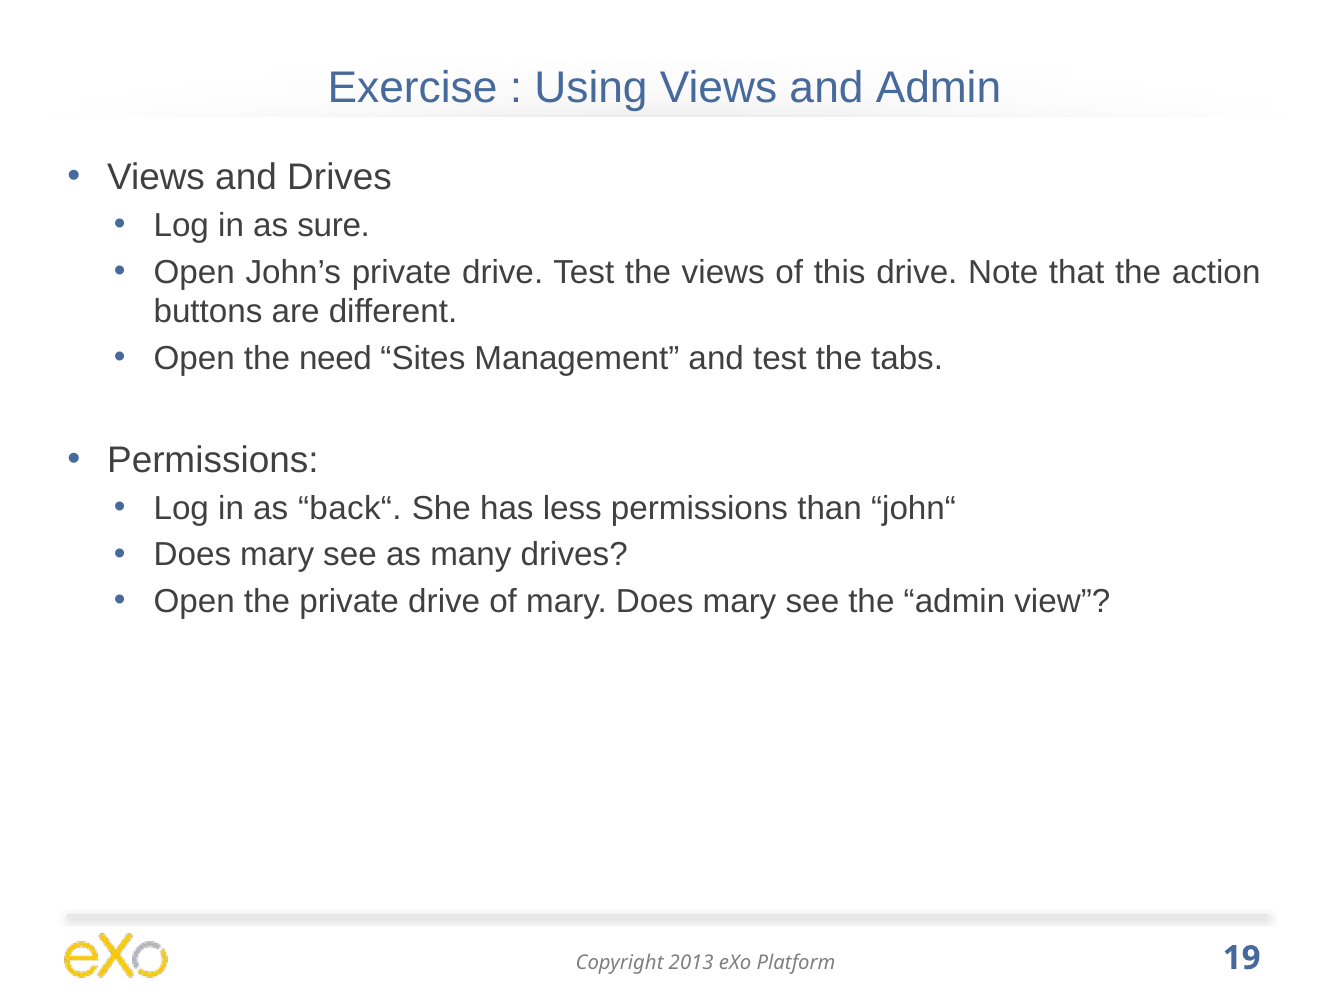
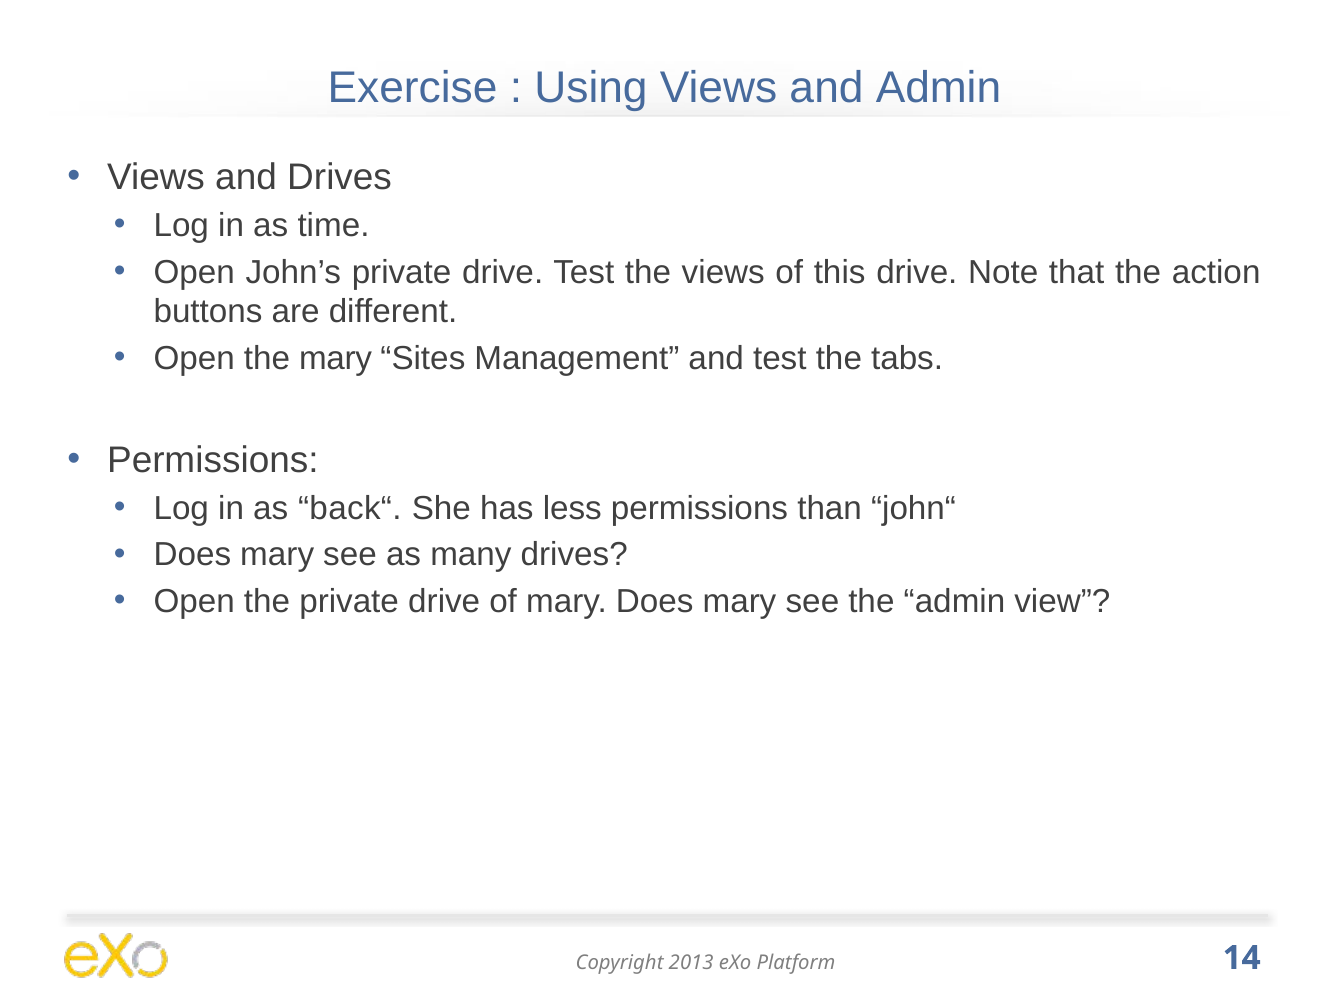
sure: sure -> time (334, 225)
the need: need -> mary (335, 358)
19: 19 -> 14 (1242, 958)
